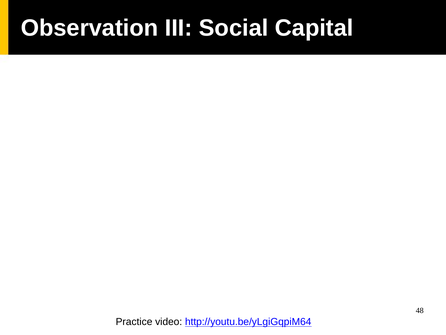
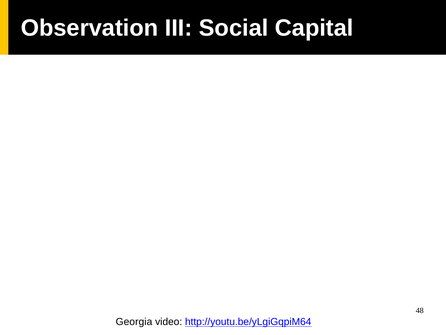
Practice: Practice -> Georgia (134, 321)
